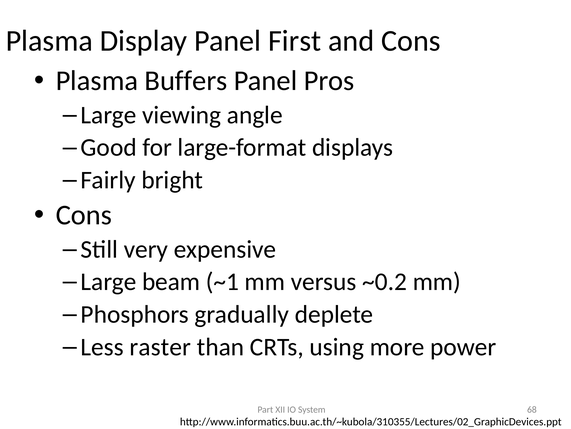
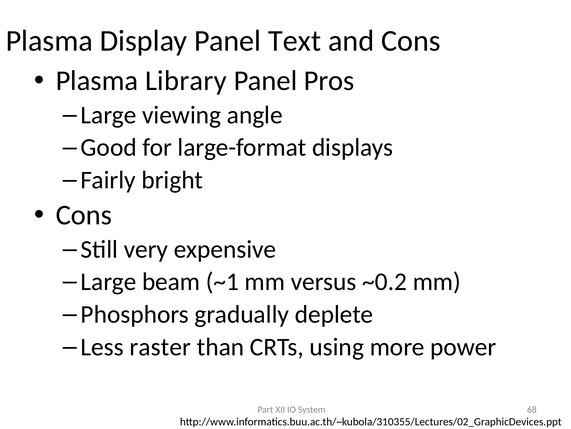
First: First -> Text (295, 41)
Buffers: Buffers -> Library (186, 81)
